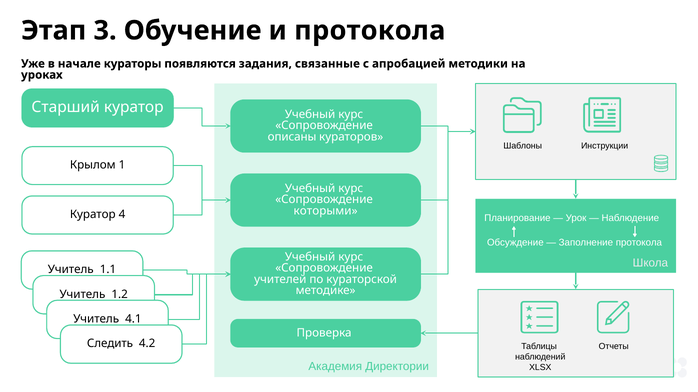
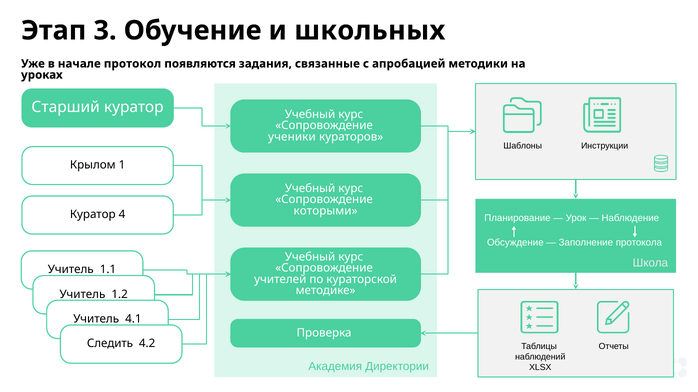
и протокола: протокола -> школьных (370, 31)
кураторы: кураторы -> протокол (132, 64)
описаны: описаны -> ученики (292, 137)
